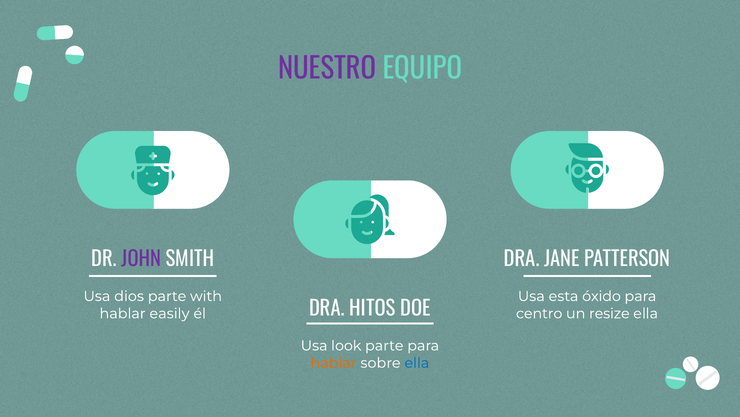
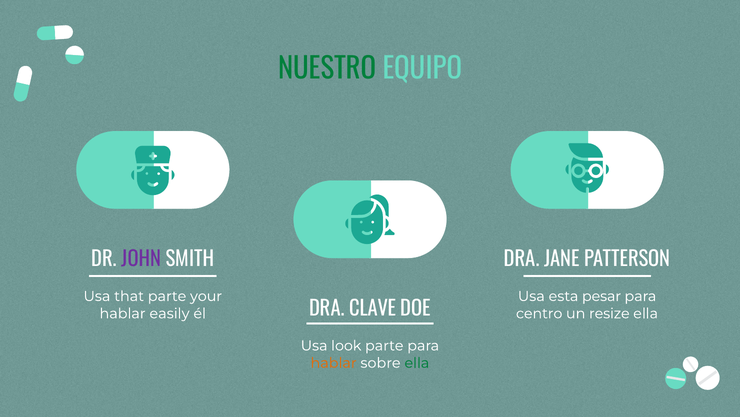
NUESTRO colour: purple -> green (327, 69)
dios: dios -> that (129, 296)
with: with -> your (206, 296)
óxido: óxido -> pesar (602, 296)
HITOS: HITOS -> CLAVE (373, 308)
ella colour: blue -> green (417, 362)
